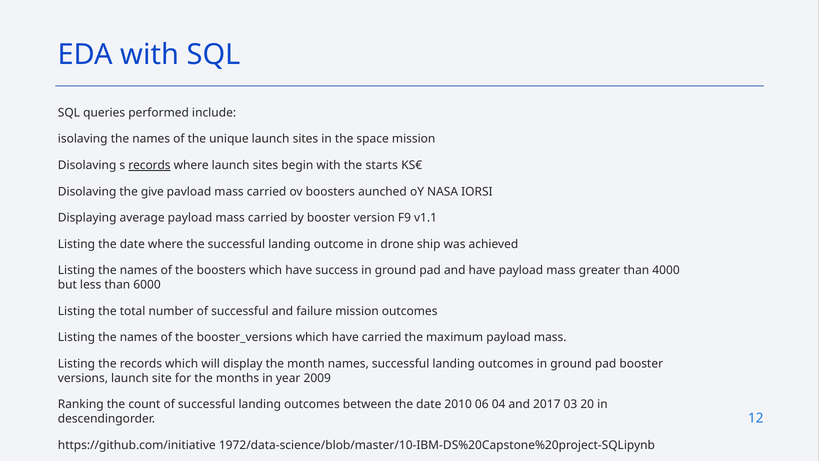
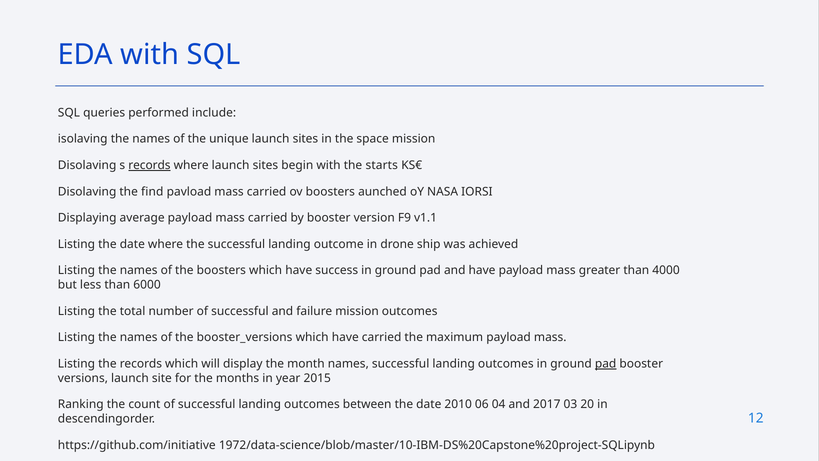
give: give -> find (152, 192)
pad underline: none -> present (606, 364)
2009: 2009 -> 2015 (317, 378)
